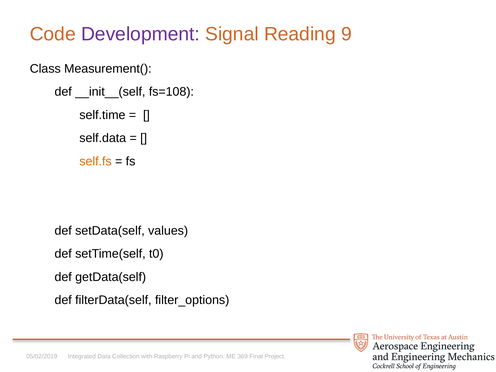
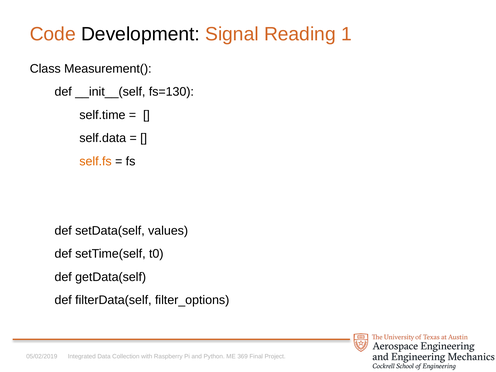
Development colour: purple -> black (140, 34)
9: 9 -> 1 (346, 34)
fs=108: fs=108 -> fs=130 (171, 92)
